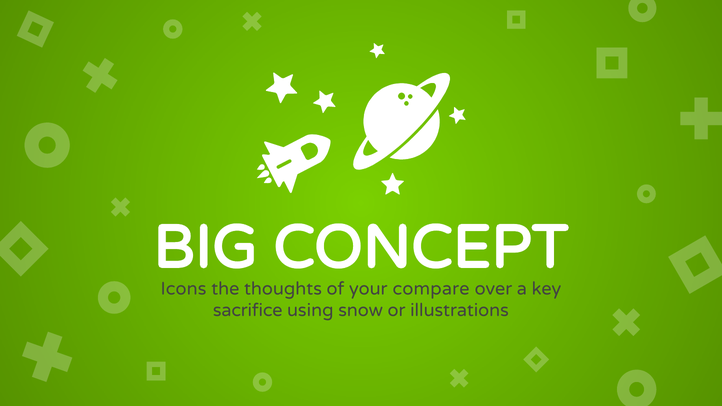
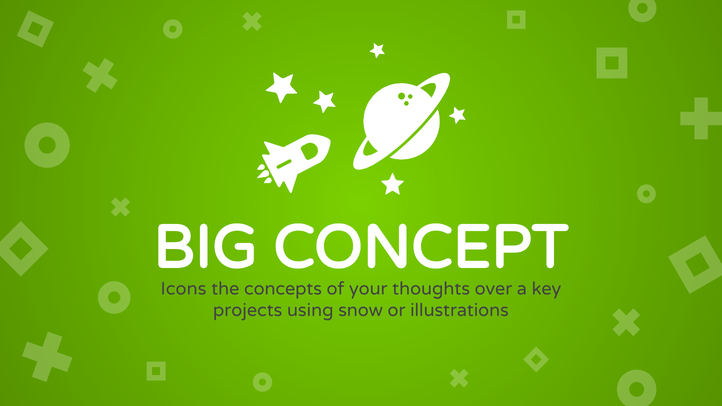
thoughts: thoughts -> concepts (283, 289)
compare: compare -> thoughts (431, 289)
sacrifice: sacrifice -> projects (248, 310)
